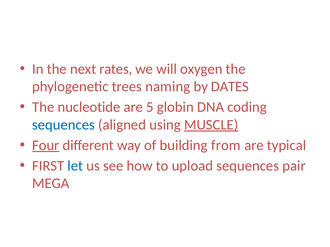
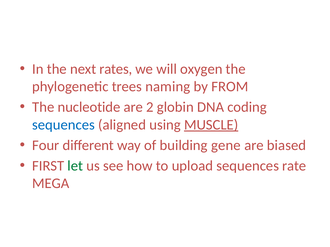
DATES: DATES -> FROM (230, 87)
5: 5 -> 2 (150, 107)
Four underline: present -> none (46, 146)
from: from -> gene (226, 146)
typical: typical -> biased (287, 146)
let colour: blue -> green (75, 166)
pair: pair -> rate (294, 166)
